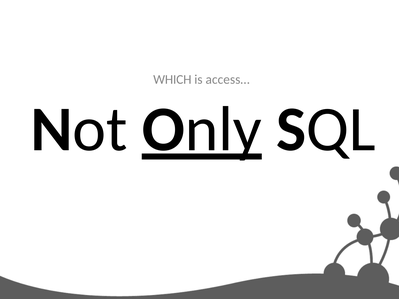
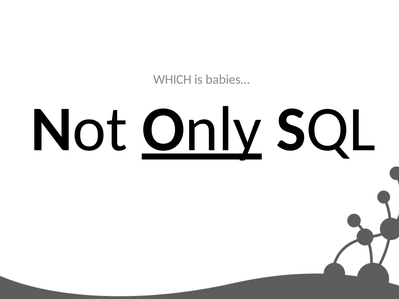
access…: access… -> babies… (228, 80)
